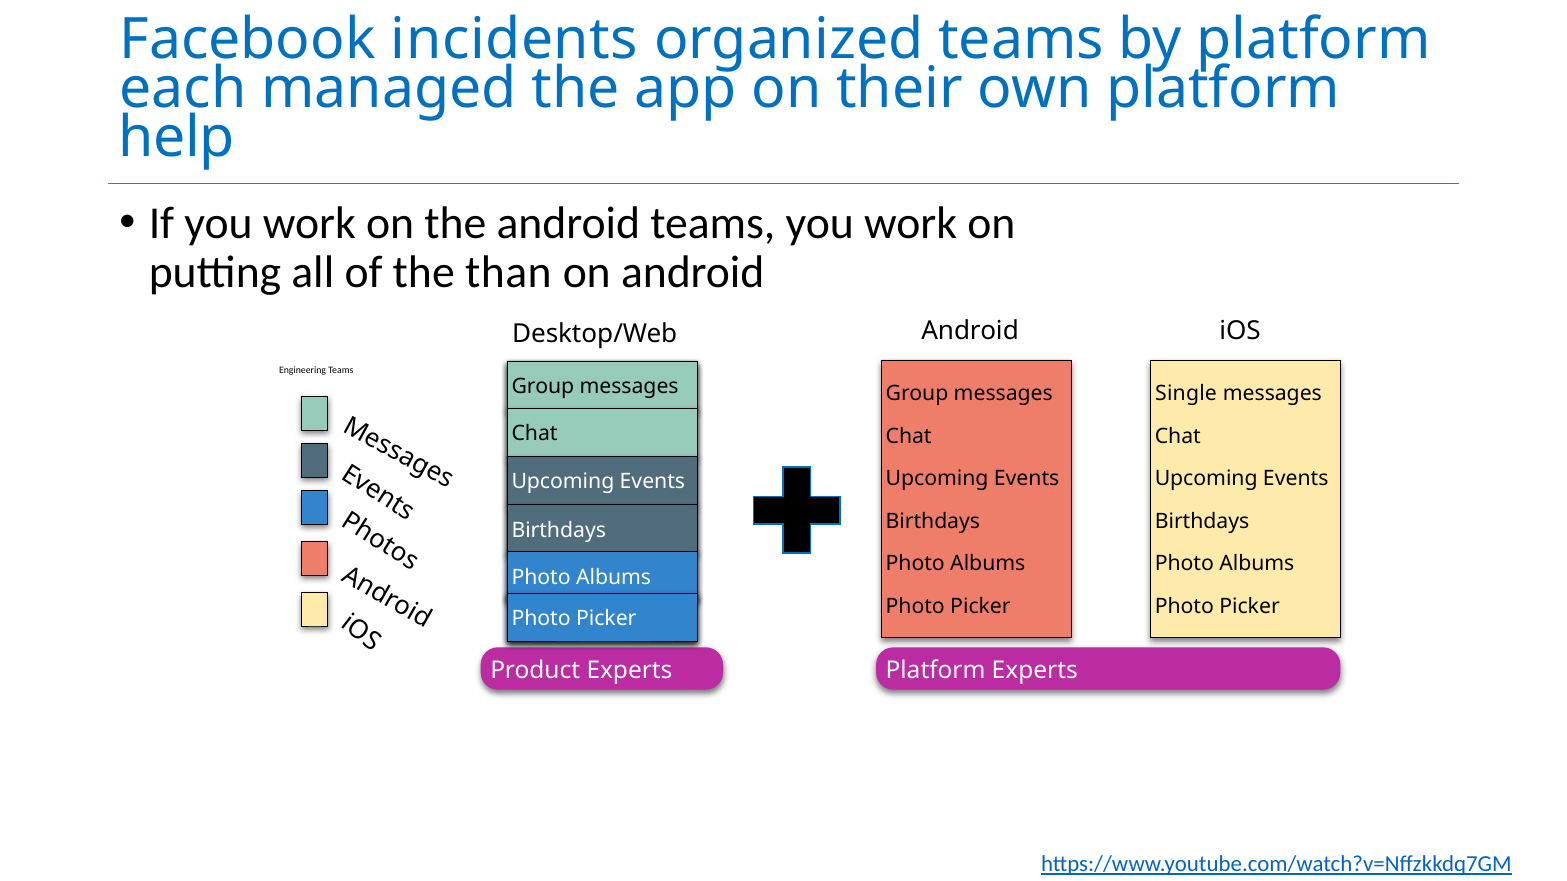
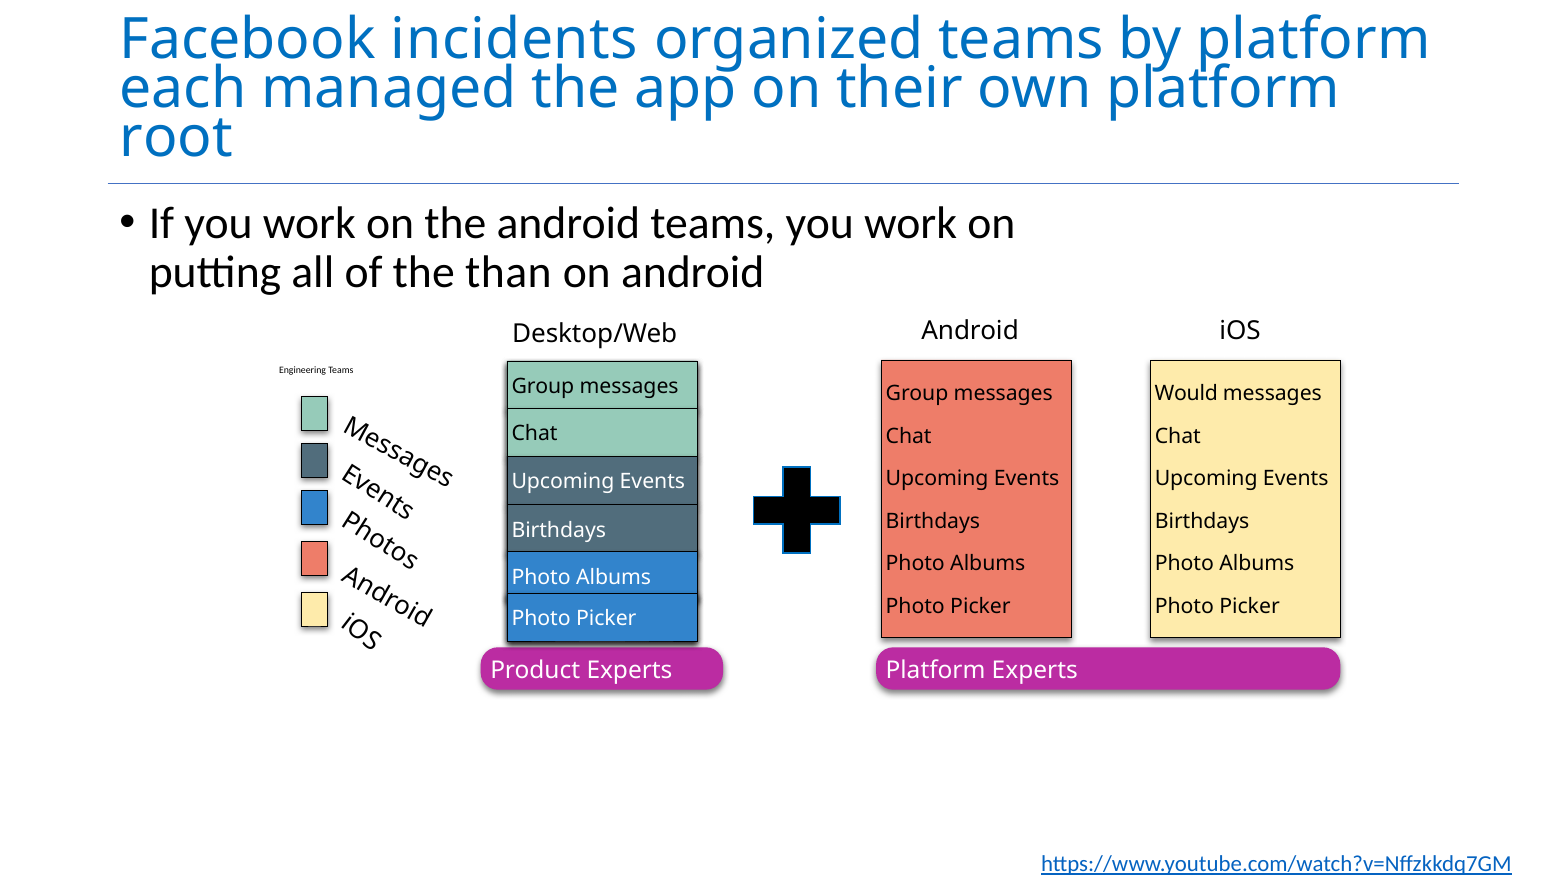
help: help -> root (176, 138)
Single: Single -> Would (1186, 394)
